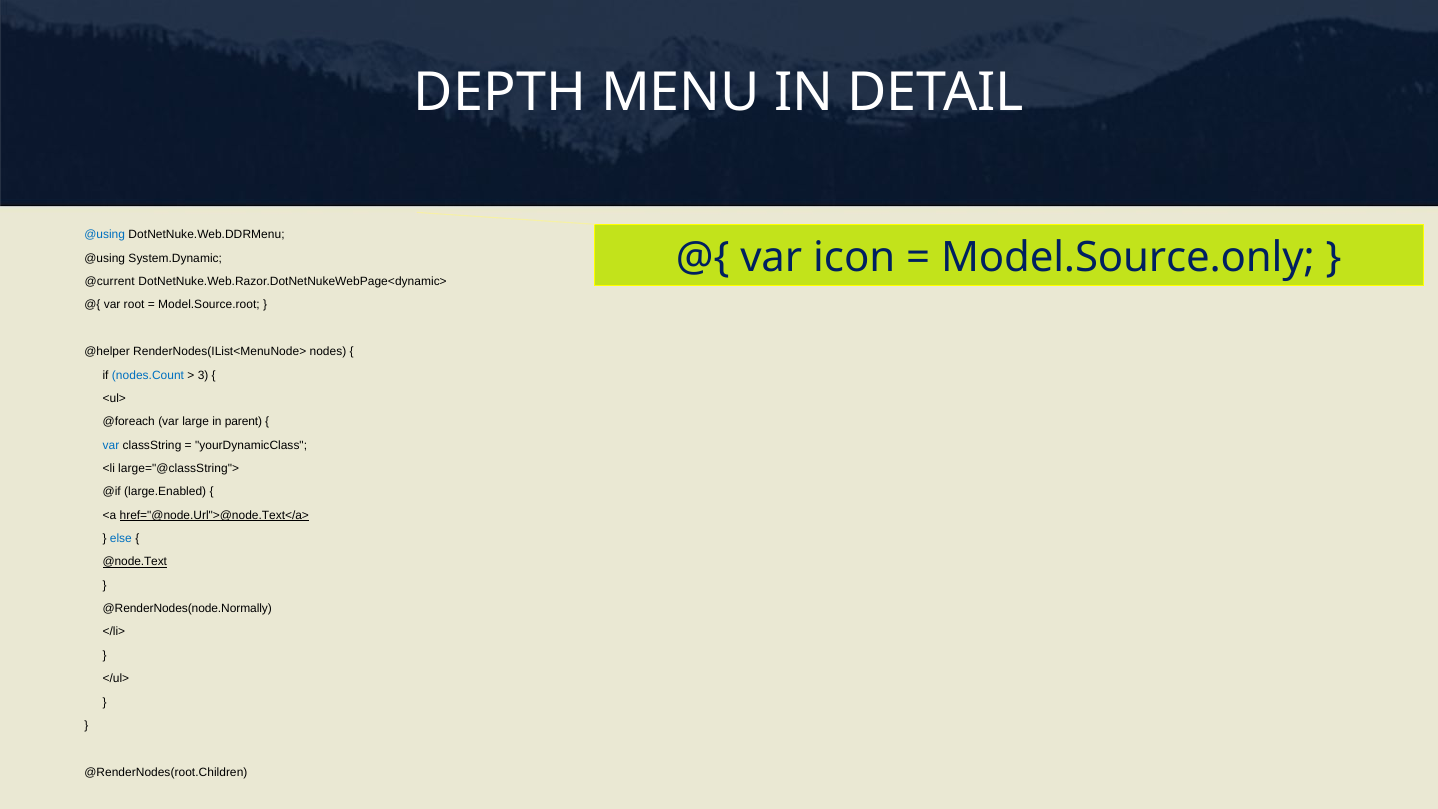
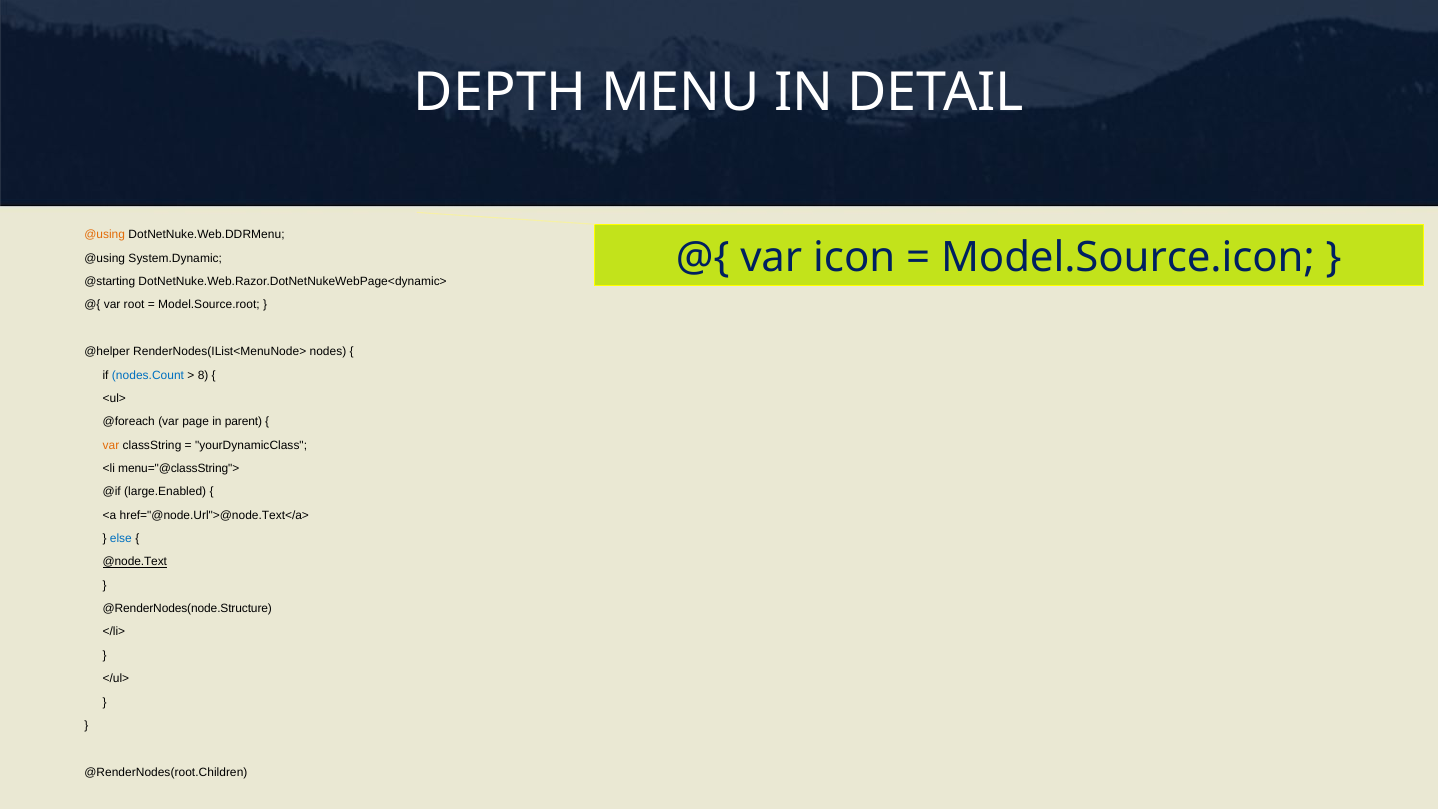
@using colour: blue -> orange (105, 235)
Model.Source.only: Model.Source.only -> Model.Source.icon (1128, 258)
@current: @current -> @starting (110, 282)
3: 3 -> 8 (203, 375)
large: large -> page (196, 422)
var colour: blue -> orange (111, 445)
large="@classString">: large="@classString"> -> menu="@classString"> (179, 468)
href="@node.Url">@node.Text</a> underline: present -> none (214, 515)
@RenderNodes(node.Normally: @RenderNodes(node.Normally -> @RenderNodes(node.Structure (187, 609)
